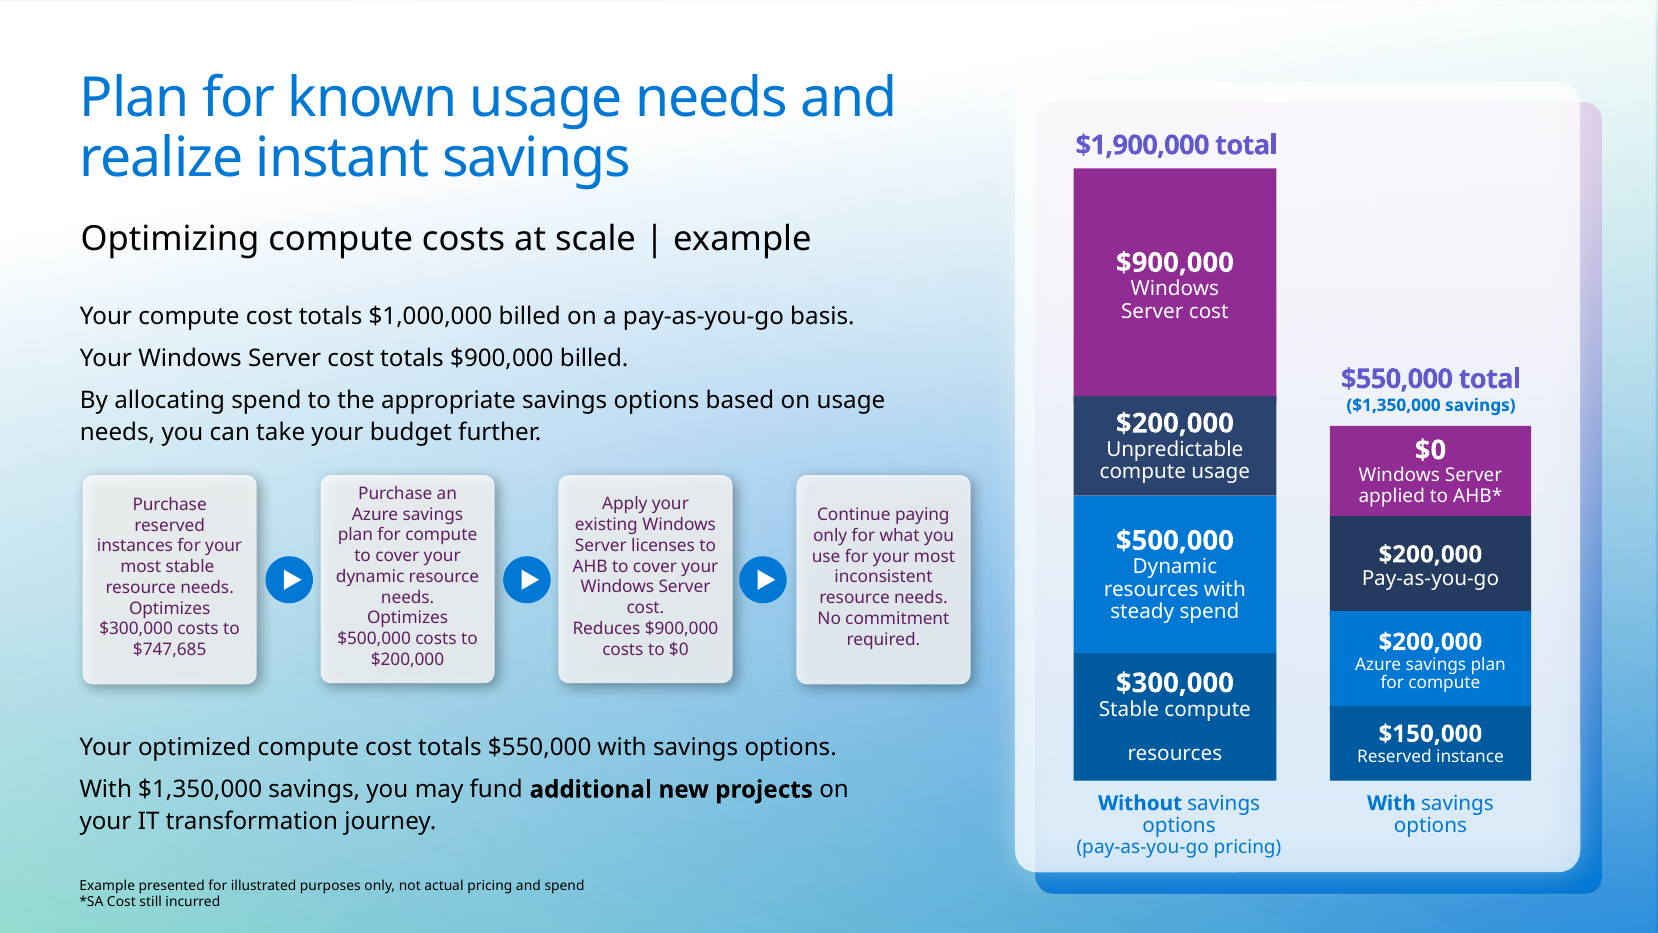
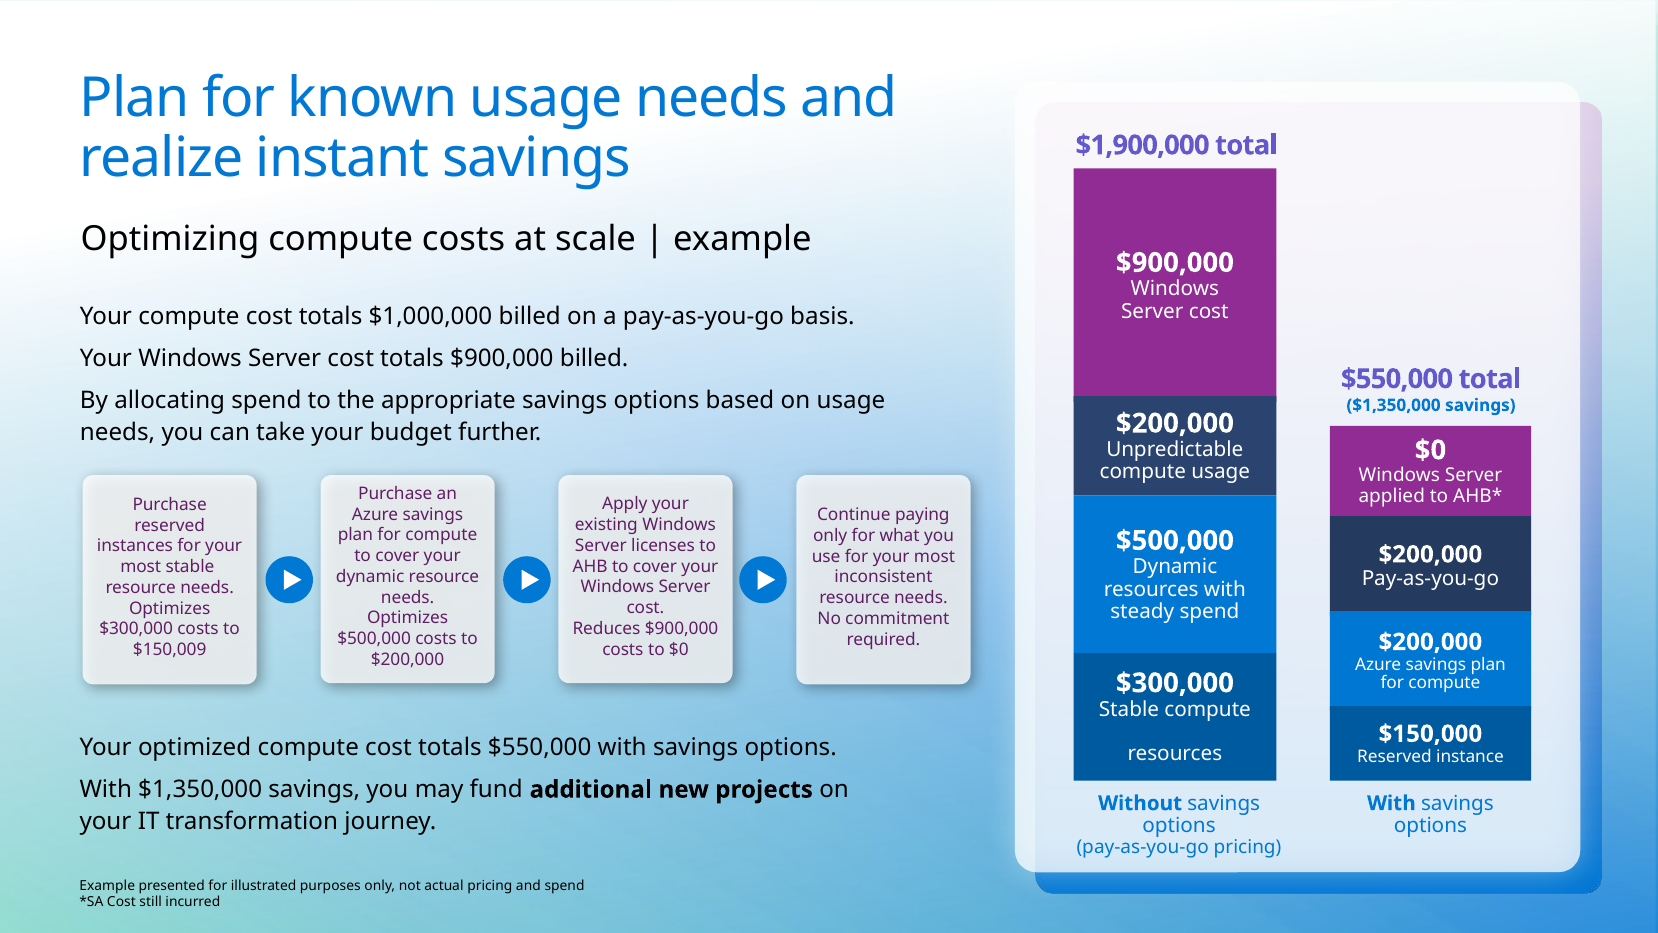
$747,685: $747,685 -> $150,009 (170, 650)
